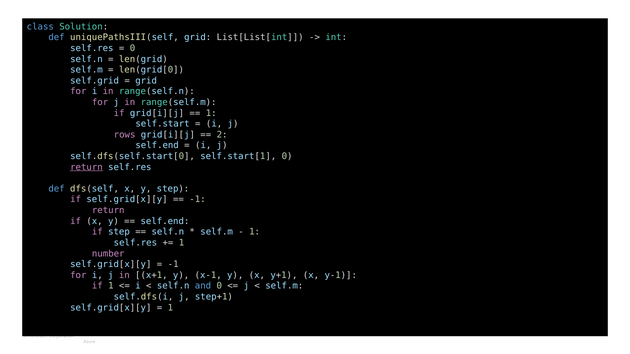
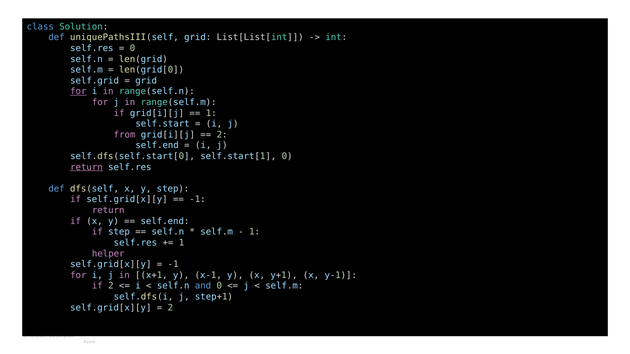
for underline: none -> present (78, 92)
rows: rows -> from (125, 135)
number: number -> helper (108, 254)
if 1: 1 -> 2 (111, 286)
1: 1 -> 2 (170, 308)
